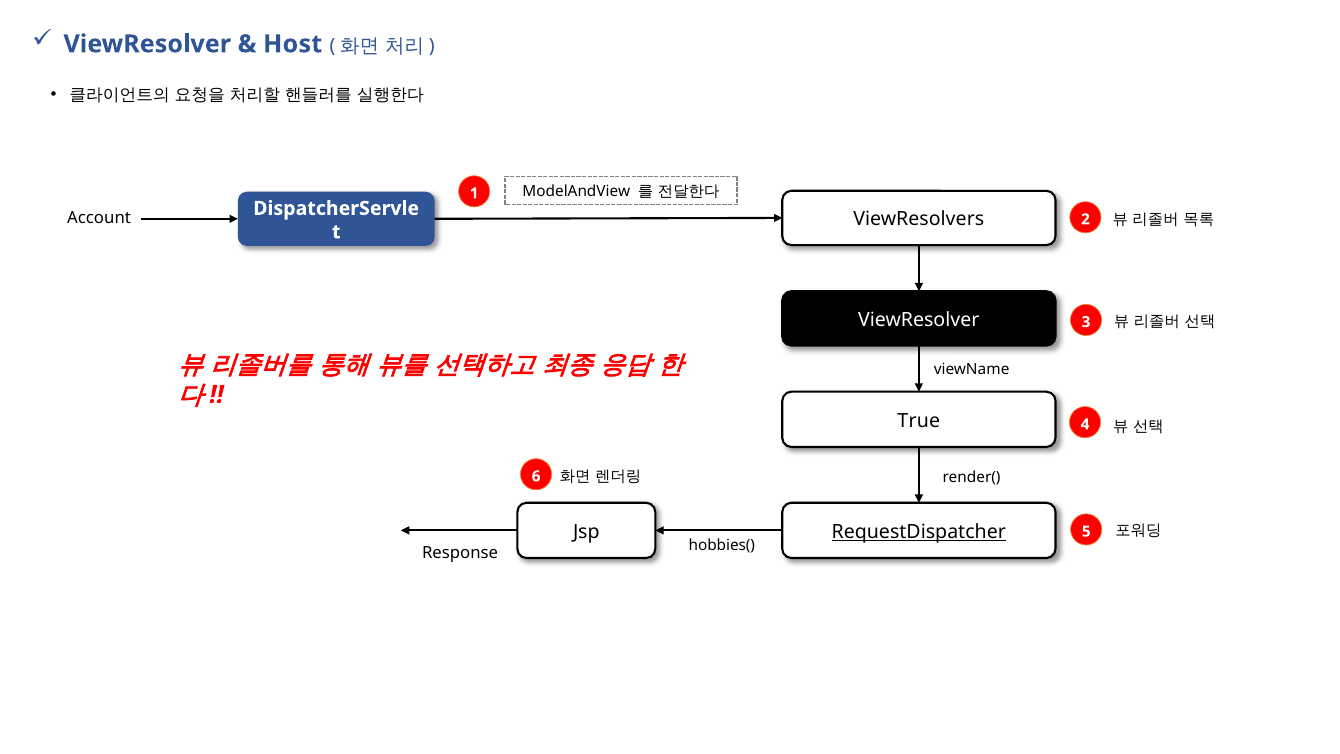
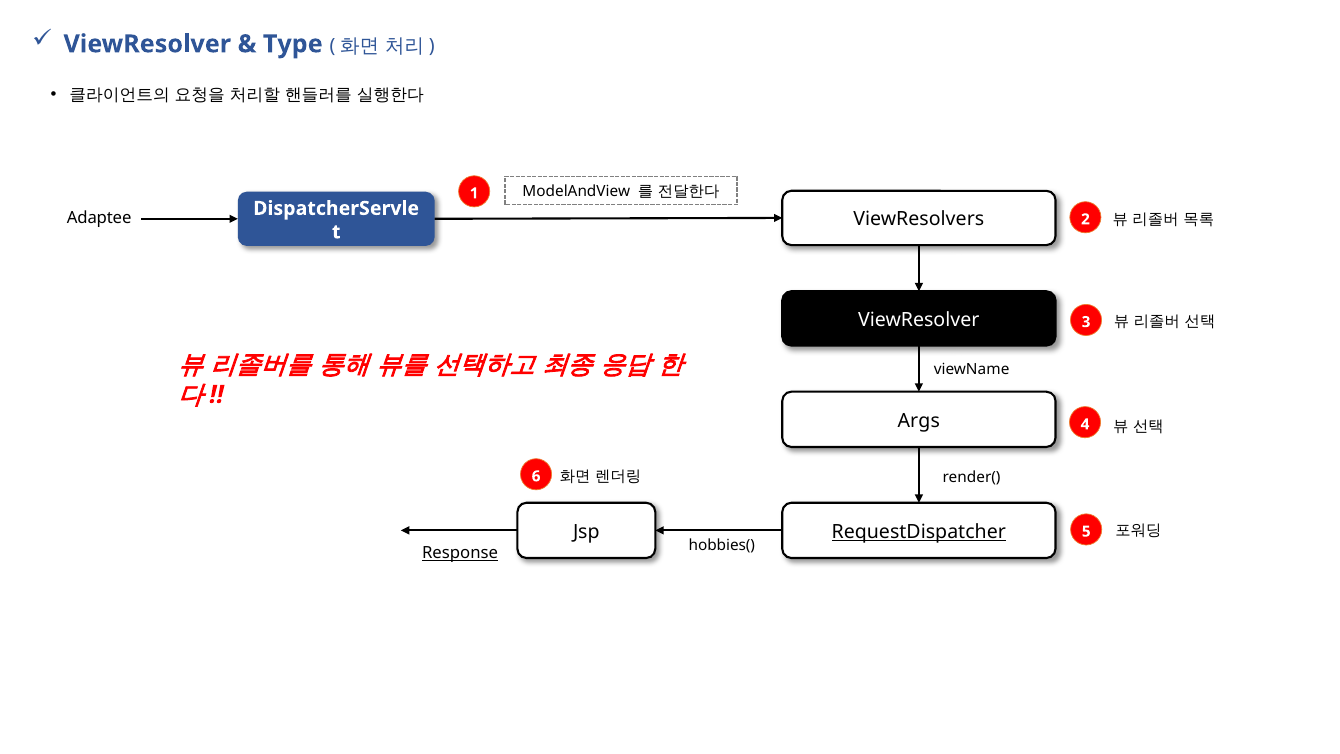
Host: Host -> Type (293, 44)
Account: Account -> Adaptee (99, 218)
True: True -> Args (919, 421)
Response underline: none -> present (460, 553)
